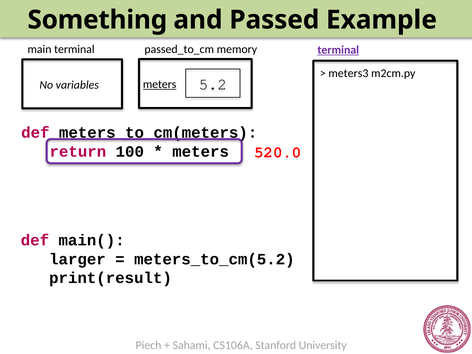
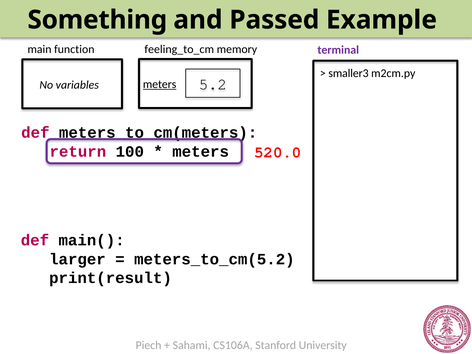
passed_to_cm: passed_to_cm -> feeling_to_cm (179, 49)
main terminal: terminal -> function (74, 49)
terminal underline: present -> none (338, 50)
meters3: meters3 -> smaller3 (348, 73)
